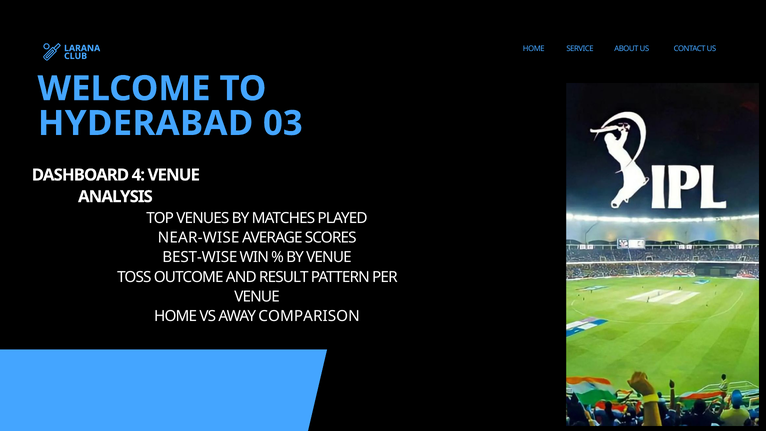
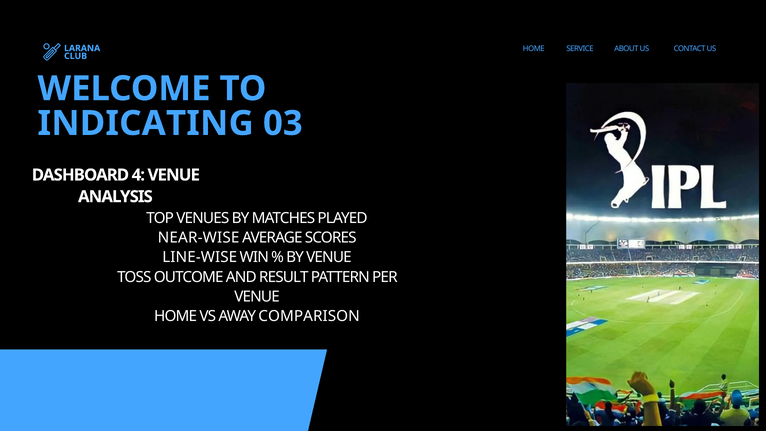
HYDERABAD: HYDERABAD -> INDICATING (146, 123)
BEST-WISE: BEST-WISE -> LINE-WISE (200, 257)
